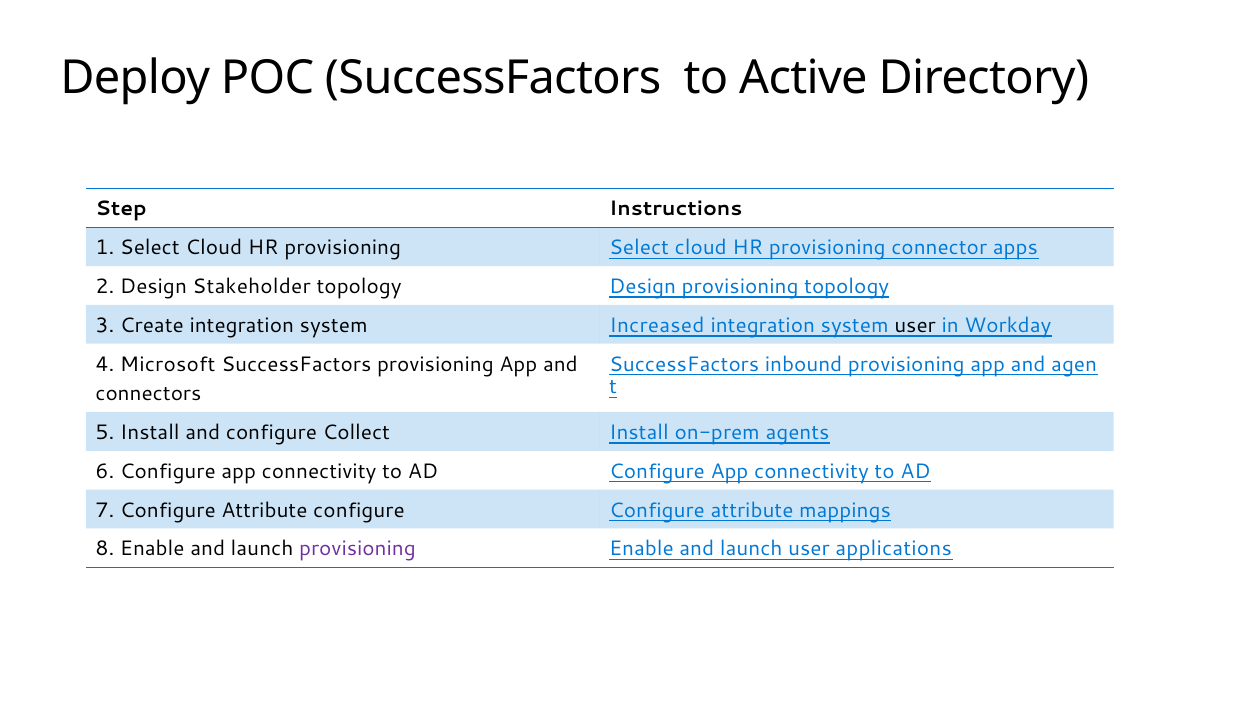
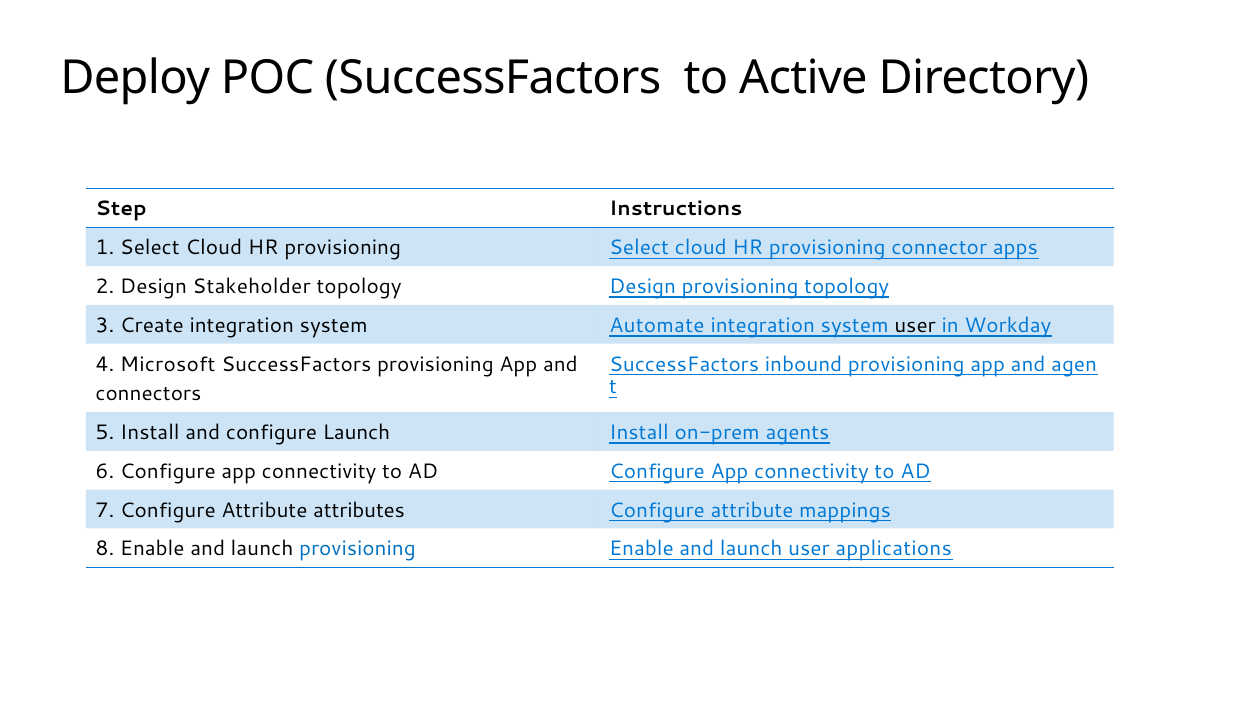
Increased: Increased -> Automate (657, 325)
configure Collect: Collect -> Launch (356, 432)
Attribute configure: configure -> attributes (359, 510)
provisioning colour: purple -> blue (357, 549)
